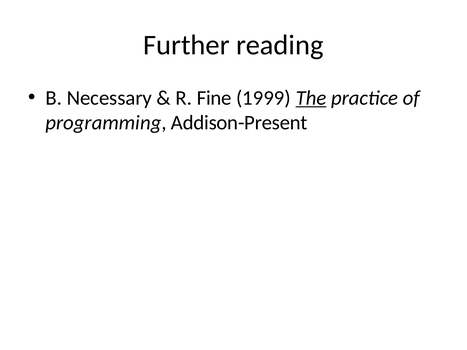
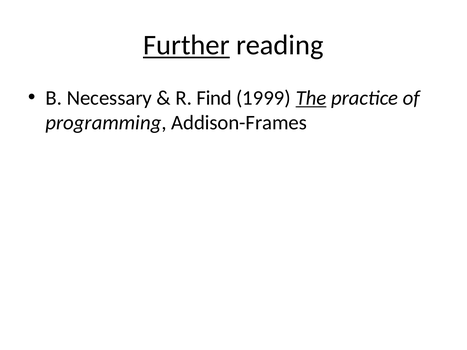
Further underline: none -> present (186, 45)
Fine: Fine -> Find (214, 98)
Addison-Present: Addison-Present -> Addison-Frames (239, 123)
